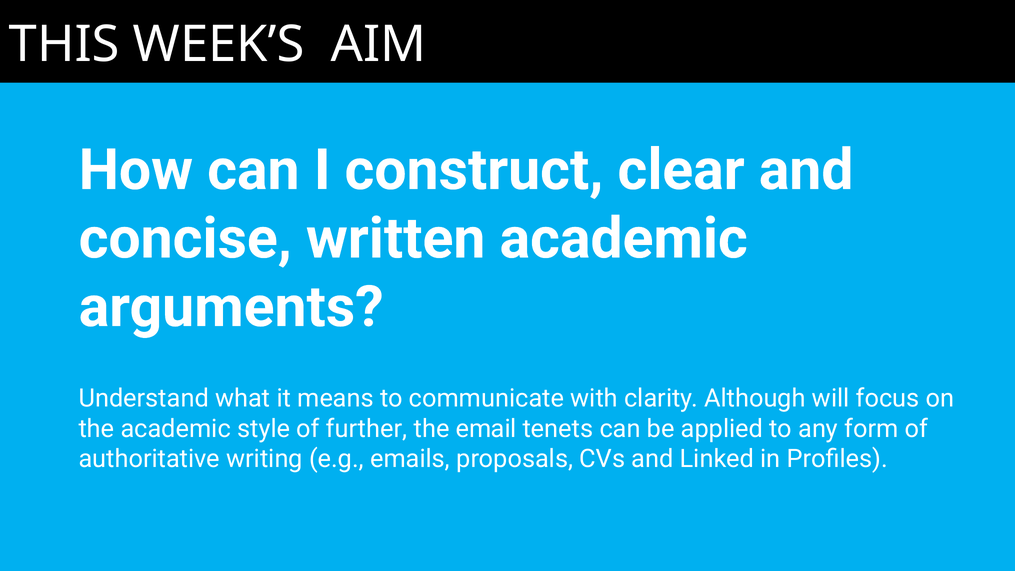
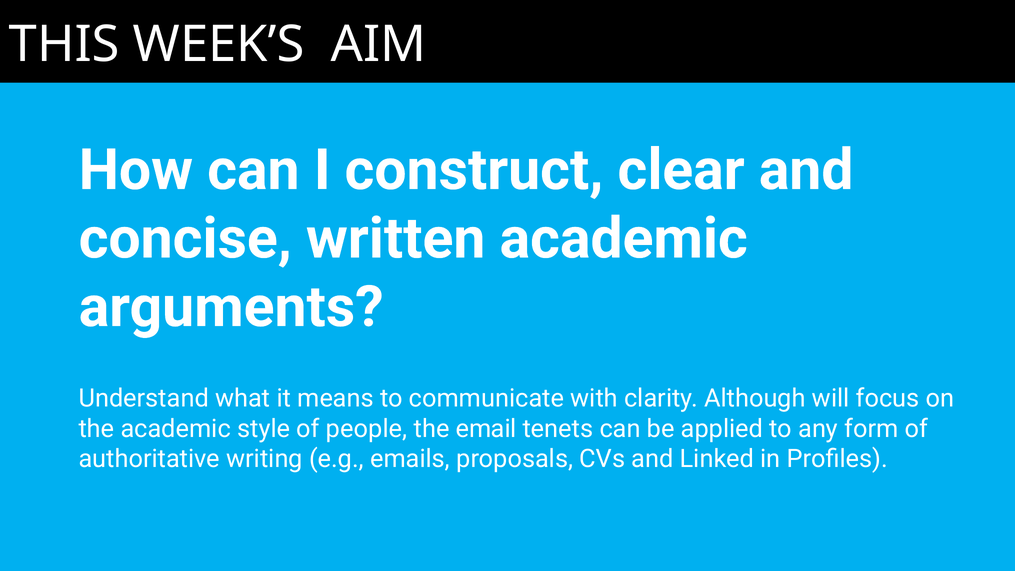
further: further -> people (367, 429)
